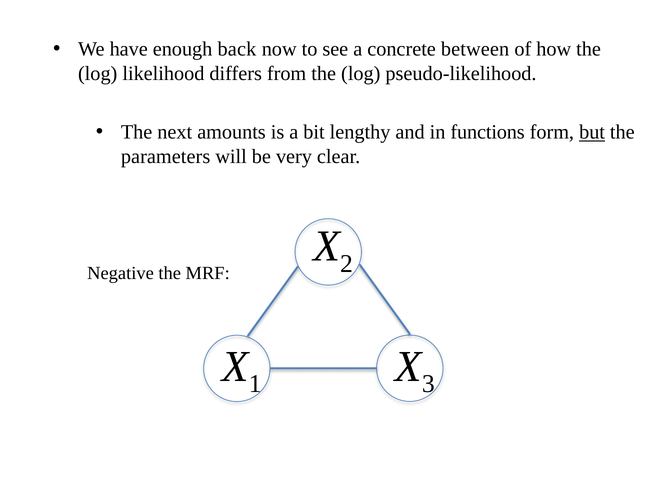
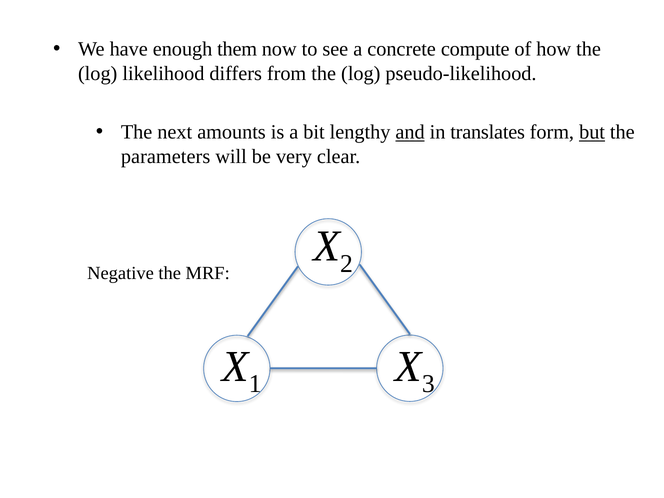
back: back -> them (237, 49)
between: between -> compute (475, 49)
and underline: none -> present (410, 132)
functions: functions -> translates (488, 132)
